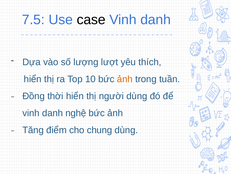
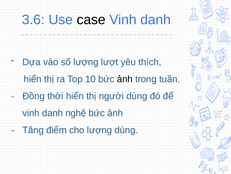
7.5: 7.5 -> 3.6 (33, 20)
ảnh colour: orange -> black (125, 79)
cho chung: chung -> lượng (99, 130)
